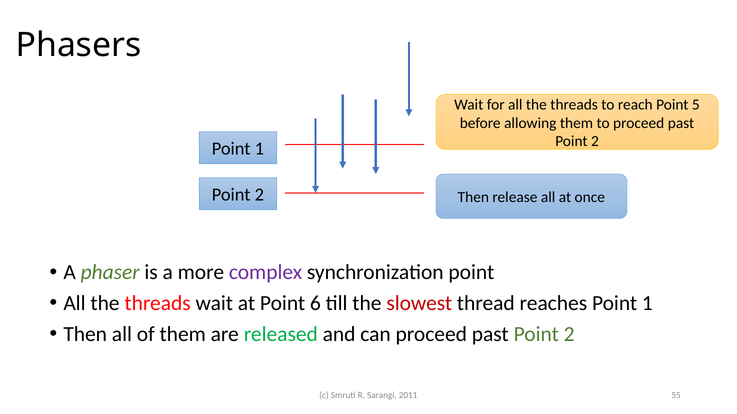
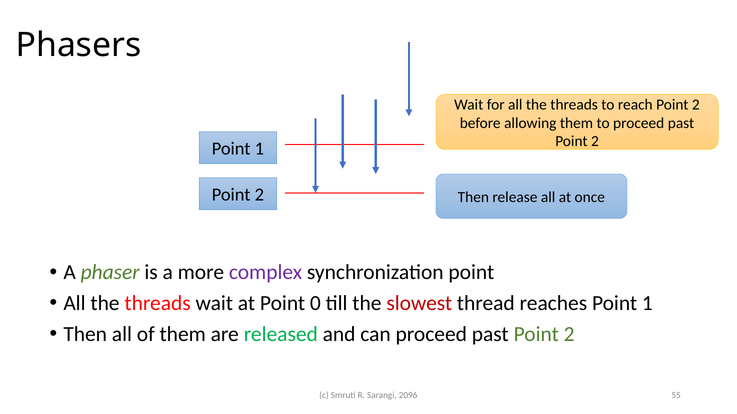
reach Point 5: 5 -> 2 (696, 105)
6: 6 -> 0 (315, 304)
2011: 2011 -> 2096 (408, 396)
